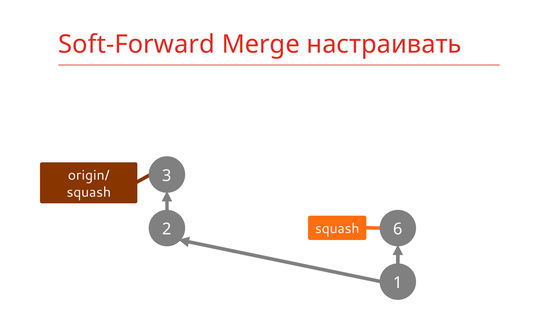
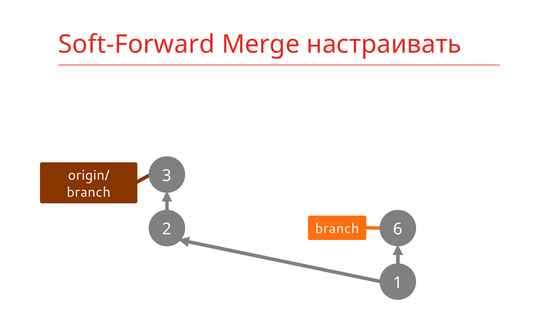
squash: squash -> branch (89, 192)
squash: squash -> branch (337, 229)
